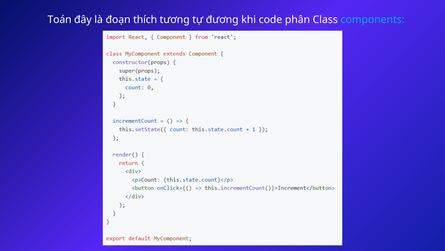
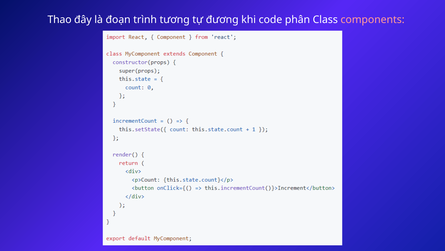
Toán: Toán -> Thao (60, 20)
thích: thích -> trình (145, 20)
components colour: light blue -> pink (373, 20)
